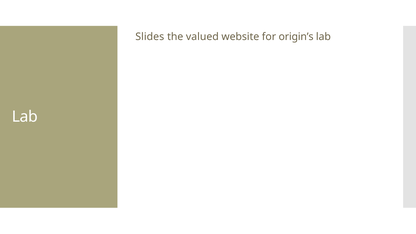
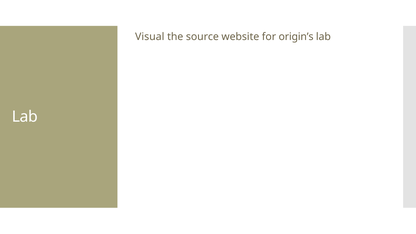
Slides: Slides -> Visual (150, 37)
valued: valued -> source (202, 37)
